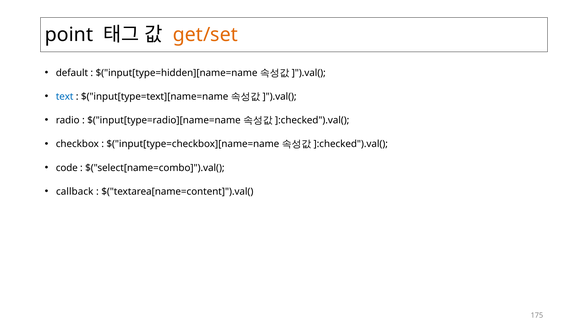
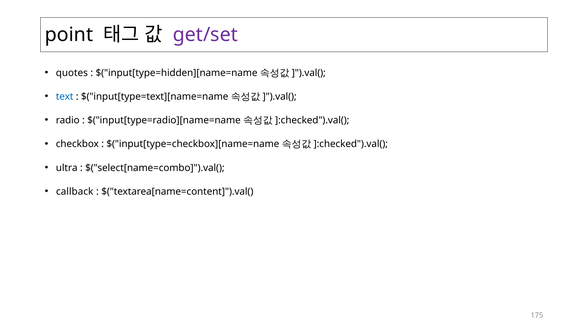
get/set colour: orange -> purple (205, 35)
default: default -> quotes (72, 73)
code: code -> ultra (67, 168)
